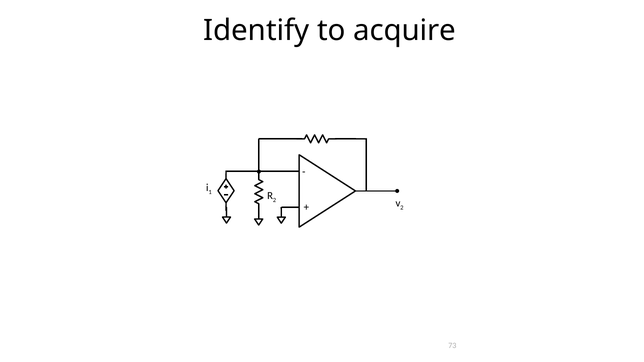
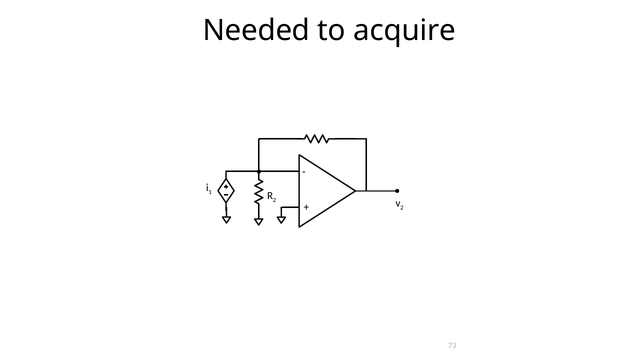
Identify: Identify -> Needed (256, 30)
